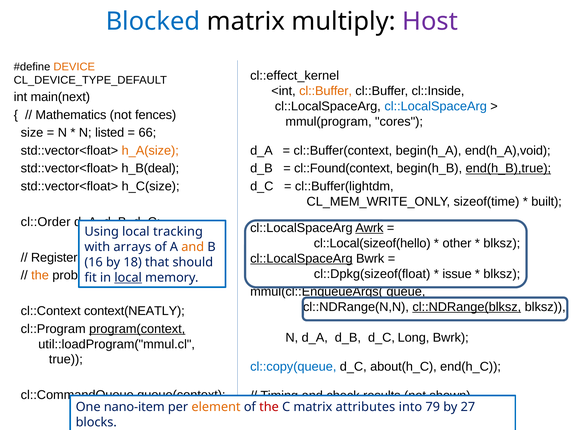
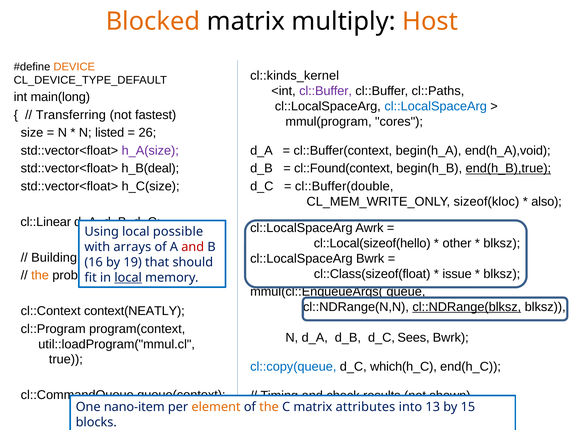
Blocked colour: blue -> orange (153, 22)
Host colour: purple -> orange (430, 22)
cl::effect_kernel: cl::effect_kernel -> cl::kinds_kernel (295, 76)
cl::Buffer colour: orange -> purple (326, 91)
cl::Inside: cl::Inside -> cl::Paths (438, 91)
main(next: main(next -> main(long (60, 97)
Mathematics: Mathematics -> Transferring (71, 115)
fences: fences -> fastest (156, 115)
66: 66 -> 26 (147, 133)
h_A(size colour: orange -> purple (150, 151)
cl::Buffer(lightdm: cl::Buffer(lightdm -> cl::Buffer(double (344, 186)
sizeof(time: sizeof(time -> sizeof(kloc (486, 202)
built: built -> also (547, 202)
cl::Order: cl::Order -> cl::Linear (46, 222)
Awrk underline: present -> none (369, 228)
tracking: tracking -> possible (178, 232)
and colour: orange -> red (193, 247)
Register: Register -> Building (54, 258)
cl::LocalSpaceArg underline: present -> none (301, 259)
18: 18 -> 19 (133, 263)
cl::Dpkg(sizeof(float: cl::Dpkg(sizeof(float -> cl::Class(sizeof(float (372, 274)
program(context underline: present -> none (137, 329)
Long: Long -> Sees (414, 338)
about(h_C: about(h_C -> which(h_C (403, 367)
the colour: red -> orange (269, 407)
79: 79 -> 13 (433, 407)
27: 27 -> 15 (468, 407)
